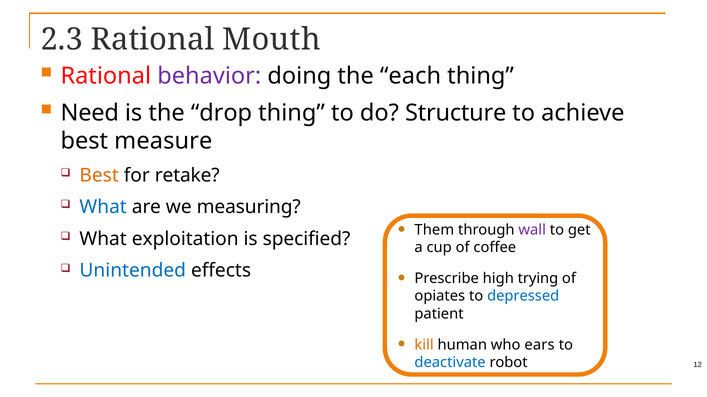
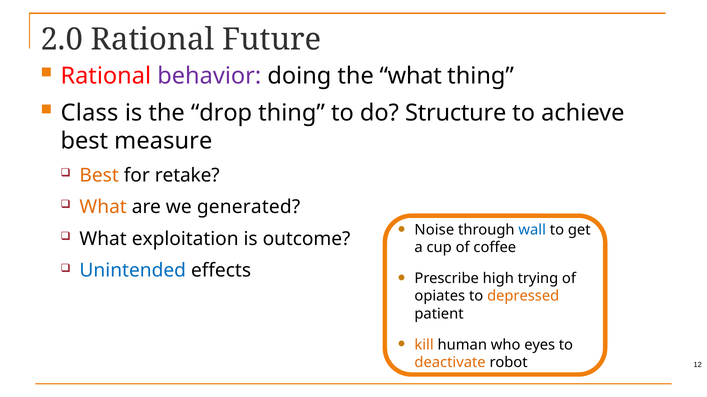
2.3: 2.3 -> 2.0 (62, 39)
Mouth: Mouth -> Future (272, 39)
the each: each -> what (411, 76)
Need: Need -> Class (90, 113)
What colour: blue -> orange (103, 207)
measuring: measuring -> generated (249, 207)
Them: Them -> Noise (434, 230)
wall colour: purple -> blue (532, 230)
specified: specified -> outcome (307, 239)
depressed colour: blue -> orange (523, 297)
ears: ears -> eyes (540, 345)
deactivate colour: blue -> orange (450, 363)
